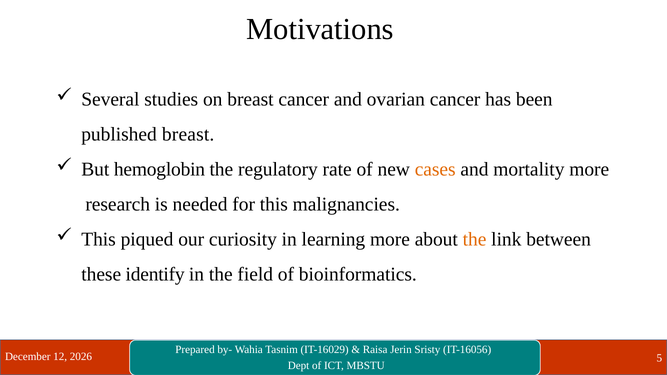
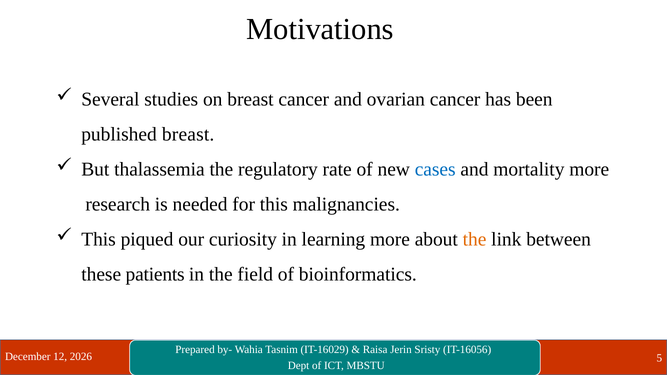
hemoglobin: hemoglobin -> thalassemia (159, 169)
cases colour: orange -> blue (435, 169)
identify: identify -> patients (155, 275)
